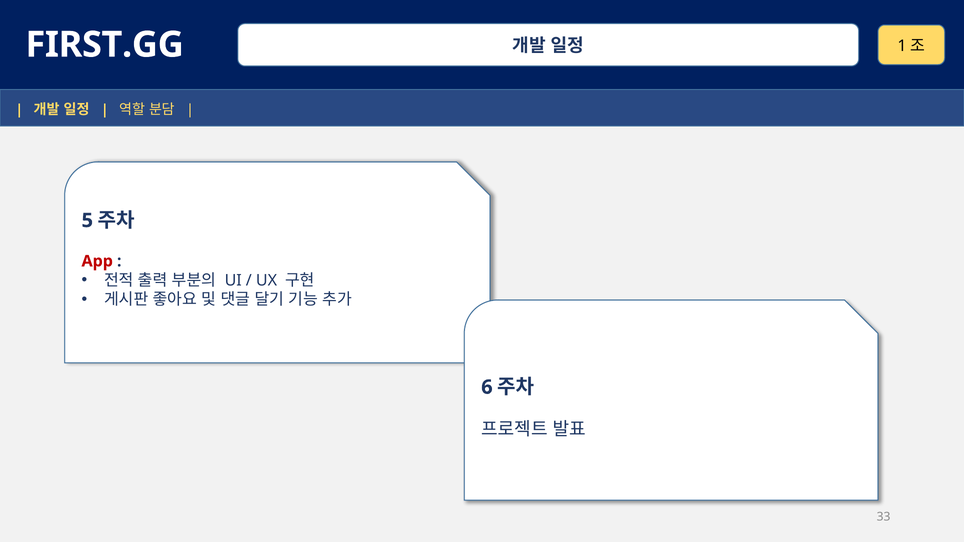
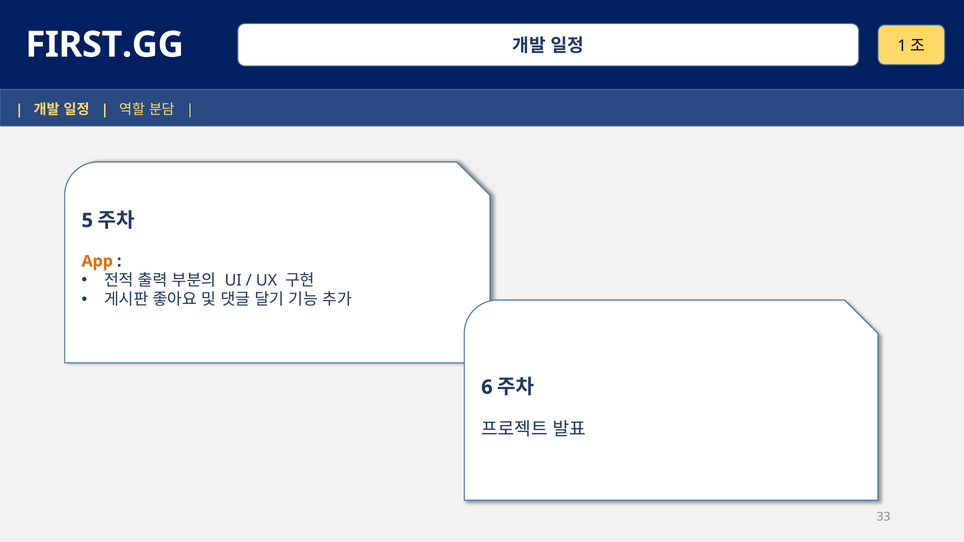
App colour: red -> orange (97, 261)
